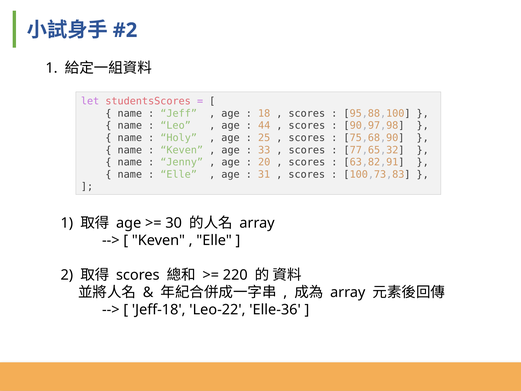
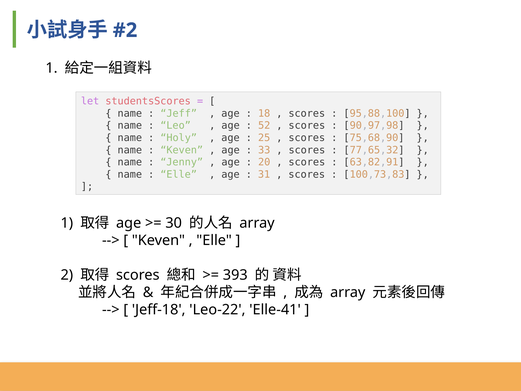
44: 44 -> 52 (264, 126)
220: 220 -> 393 (235, 275)
Elle-36: Elle-36 -> Elle-41 (275, 310)
